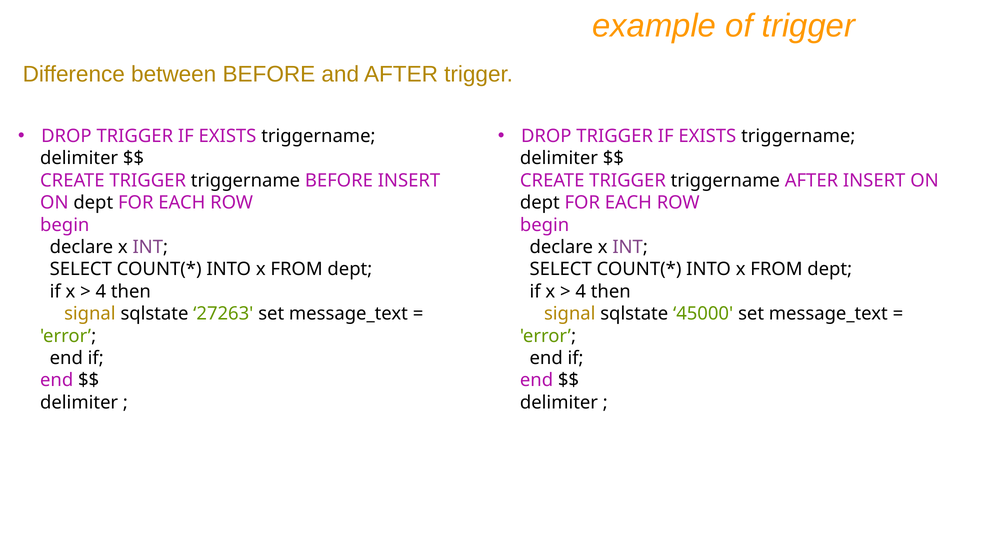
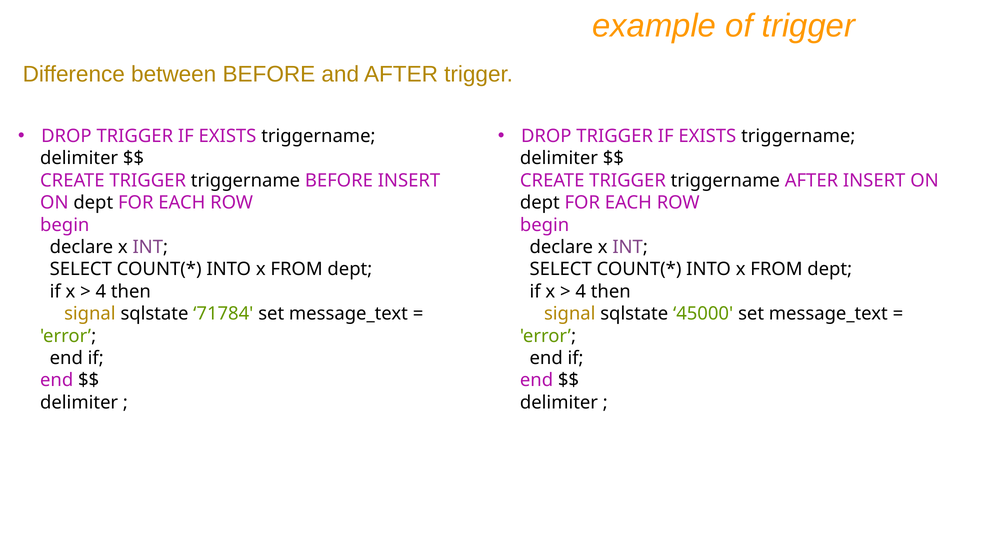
27263: 27263 -> 71784 (223, 314)
